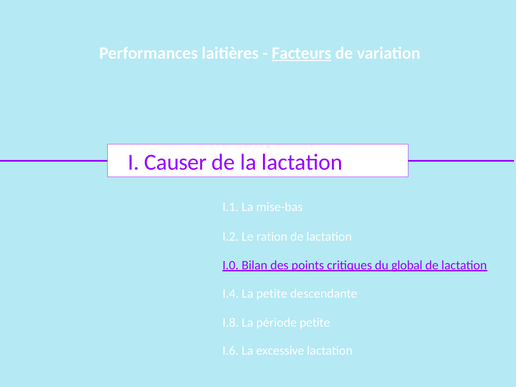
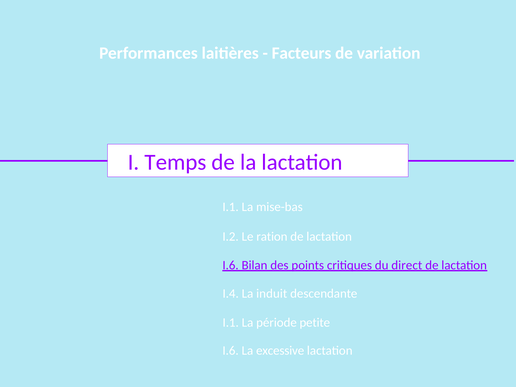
Facteurs underline: present -> none (302, 53)
Causer: Causer -> Temps (175, 162)
I.0: I.0 -> I.6 (231, 265)
global: global -> direct (407, 265)
La petite: petite -> induit (272, 294)
I.8: I.8 -> I.1 (231, 323)
